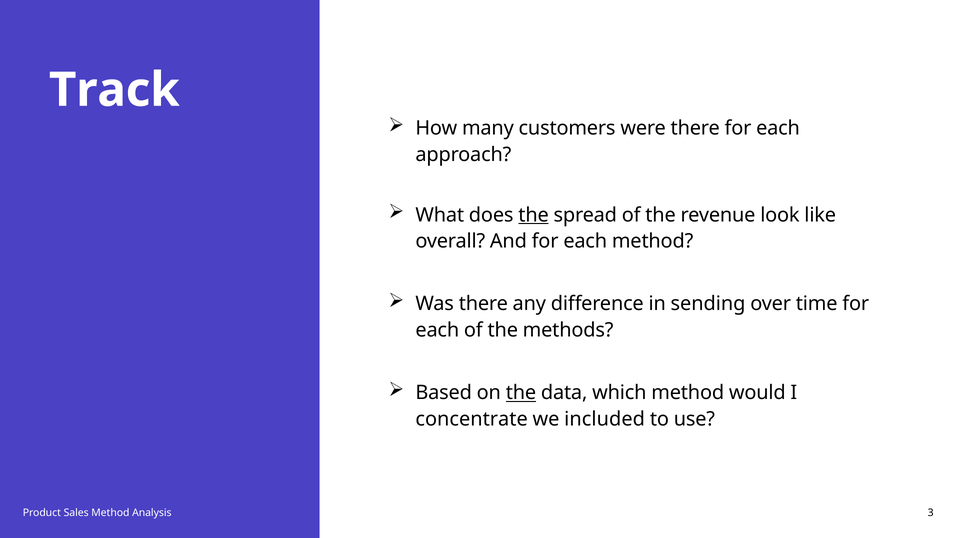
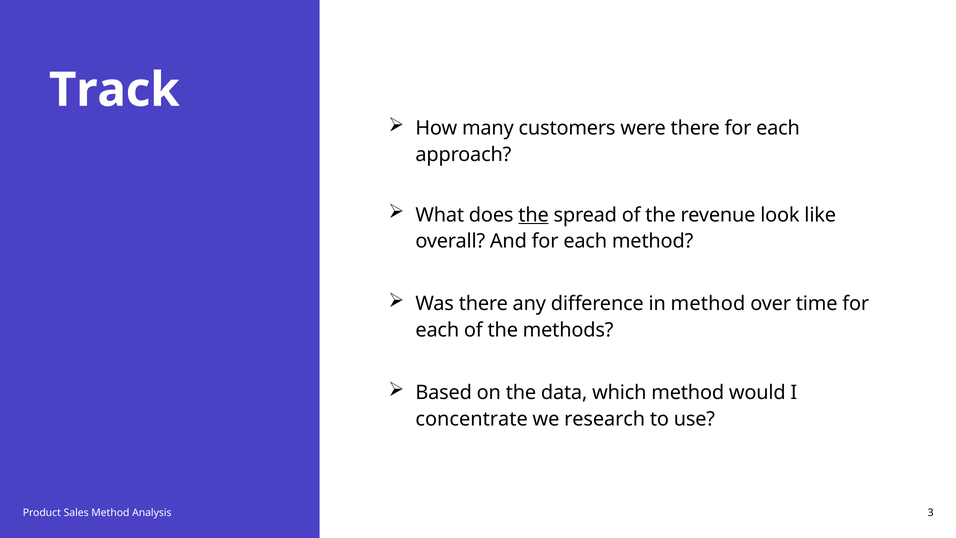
in sending: sending -> method (708, 304)
the underline: present -> none (521, 393)
included: included -> research (605, 419)
